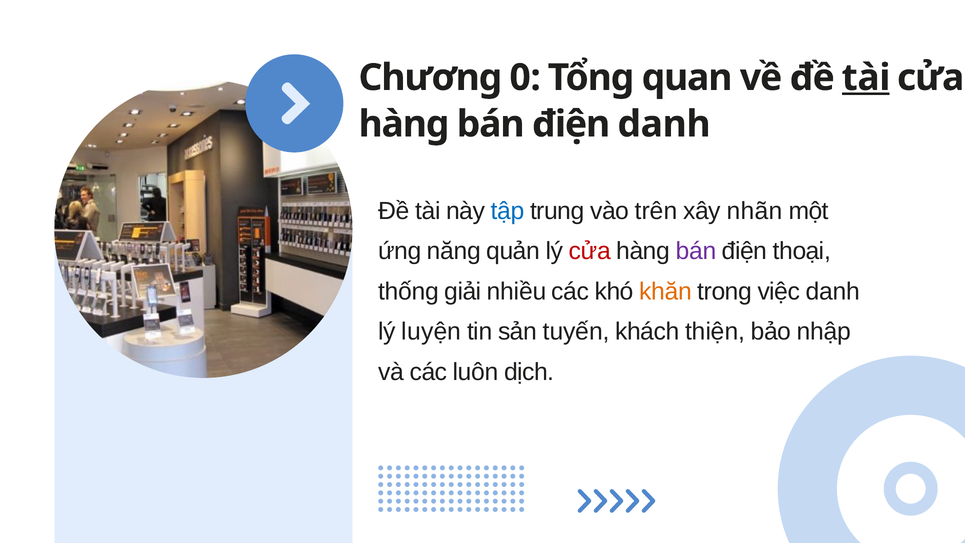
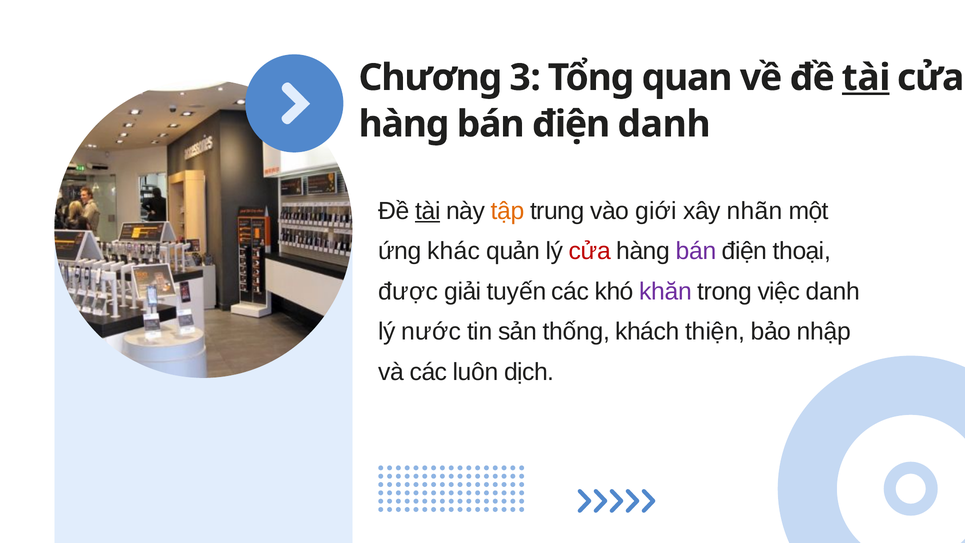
0: 0 -> 3 (525, 78)
tài underline: none -> present (428, 211)
tập colour: blue -> orange (508, 211)
trên: trên -> giới (656, 211)
năng: năng -> khác (454, 251)
thống: thống -> được (408, 291)
nhiều: nhiều -> tuyến (517, 291)
khăn colour: orange -> purple (666, 291)
luyện: luyện -> nước (431, 332)
tuyến: tuyến -> thống (576, 332)
